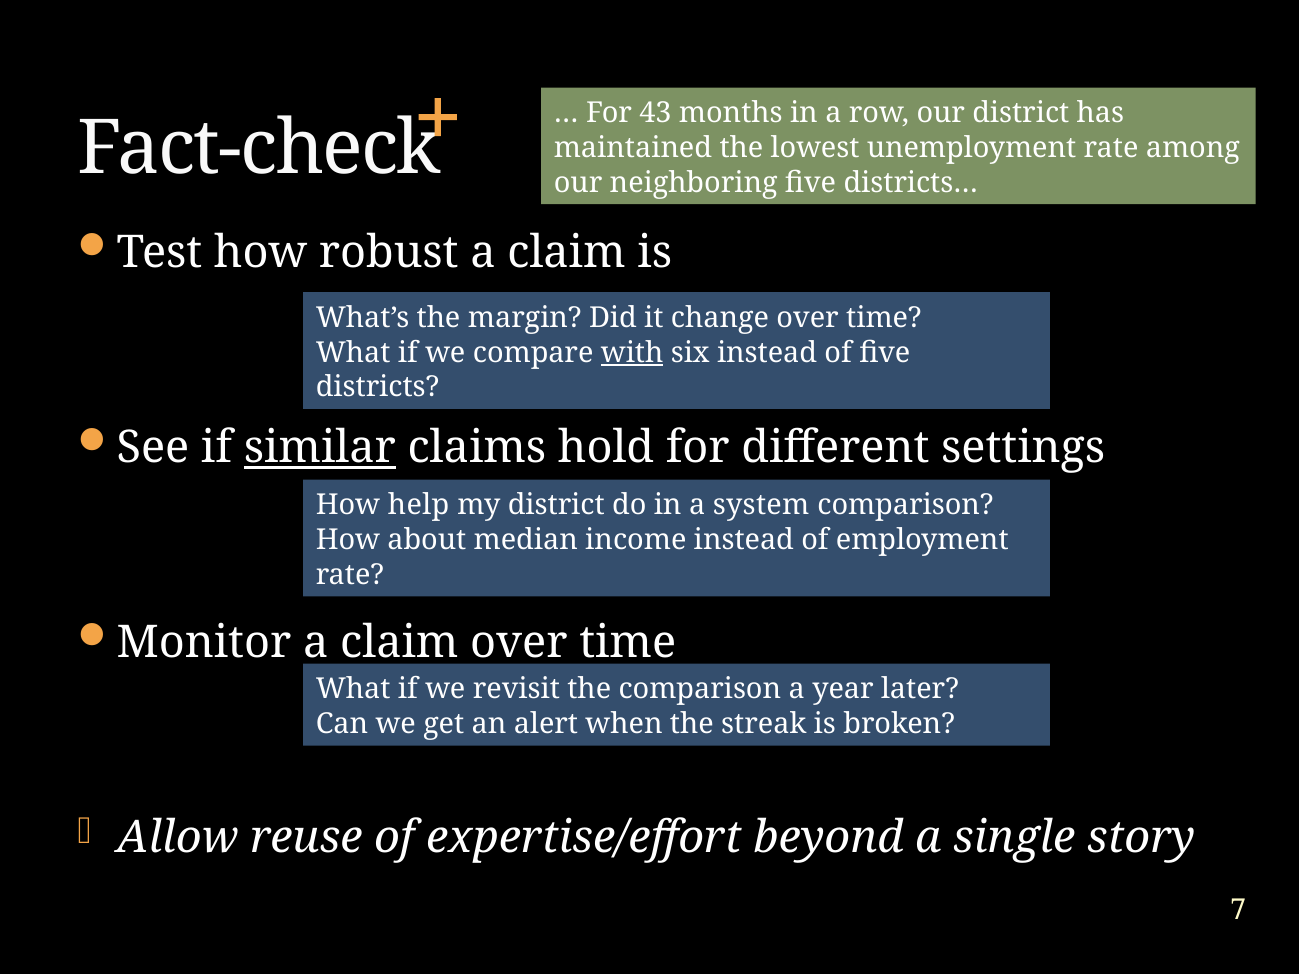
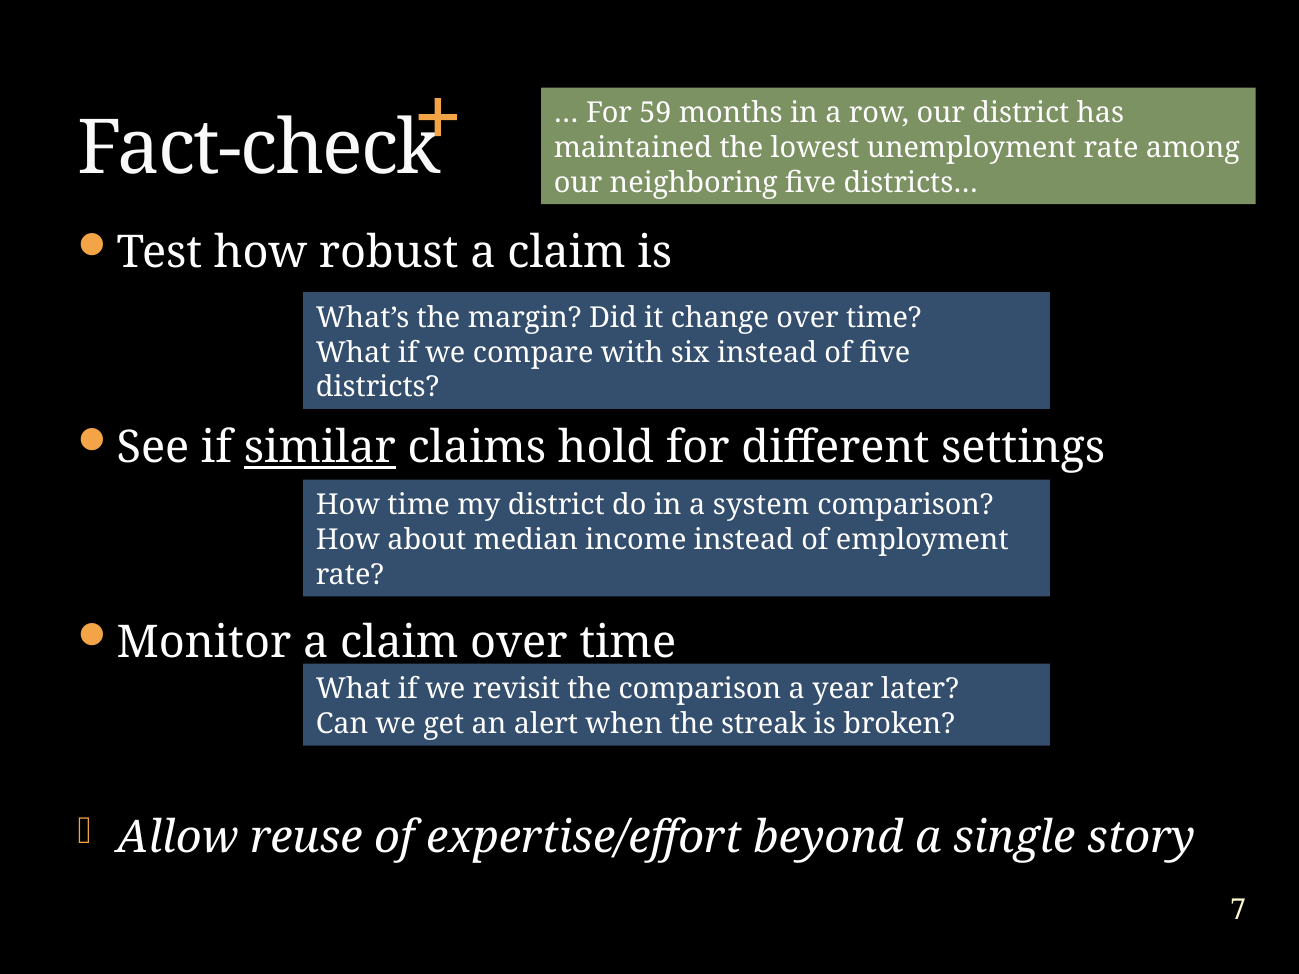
43: 43 -> 59 (656, 113)
with underline: present -> none (632, 353)
How help: help -> time (419, 506)
